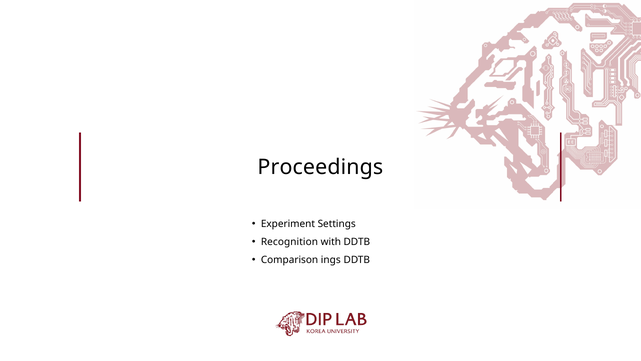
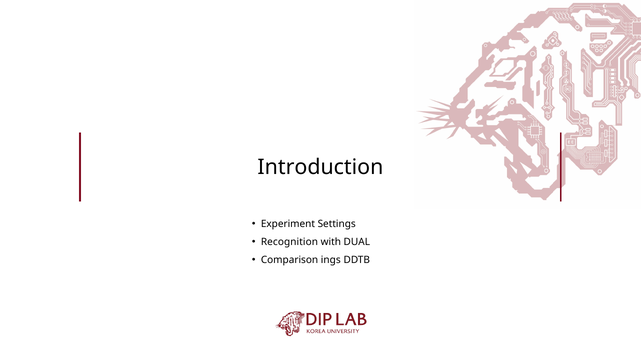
Proceedings: Proceedings -> Introduction (320, 167)
with DDTB: DDTB -> DUAL (357, 242)
